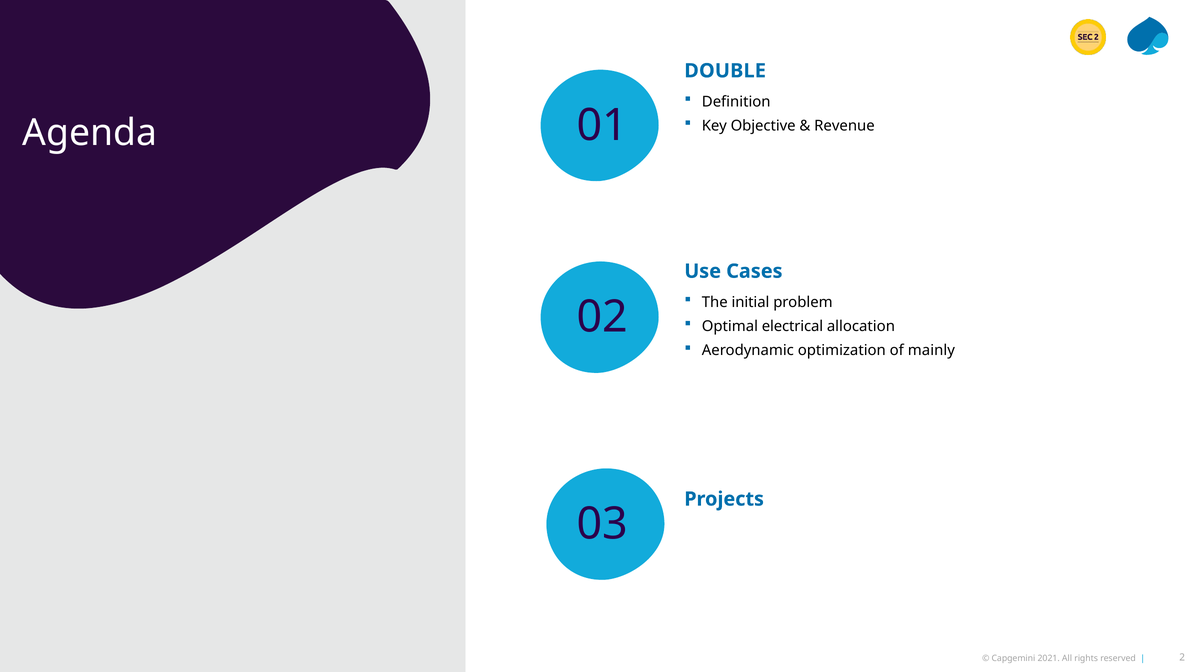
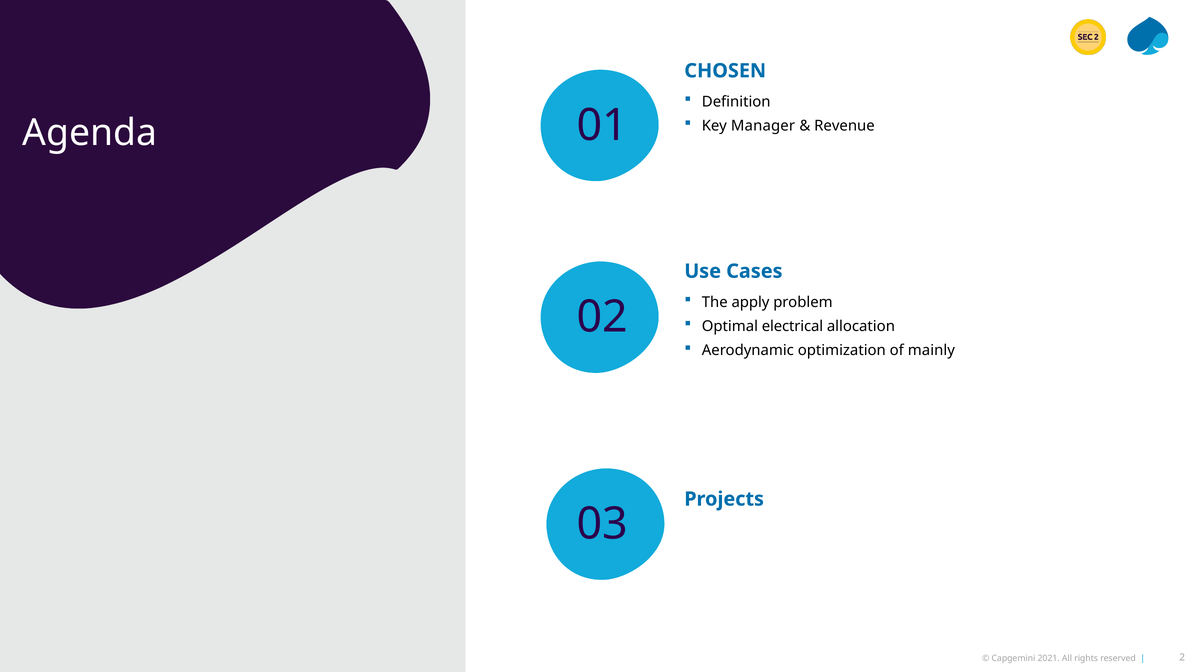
DOUBLE: DOUBLE -> CHOSEN (725, 71)
Objective: Objective -> Manager (763, 126)
initial: initial -> apply (750, 302)
